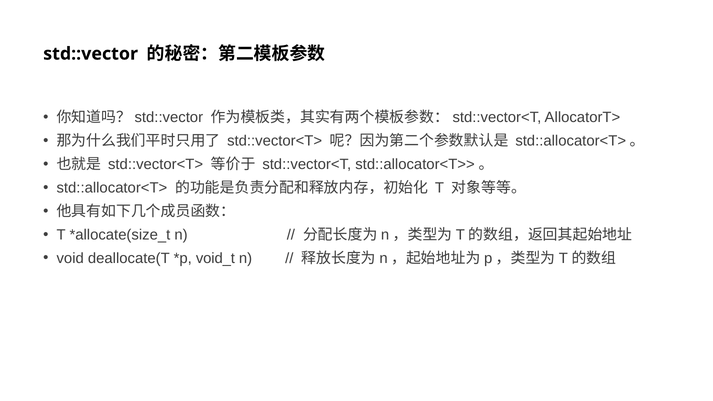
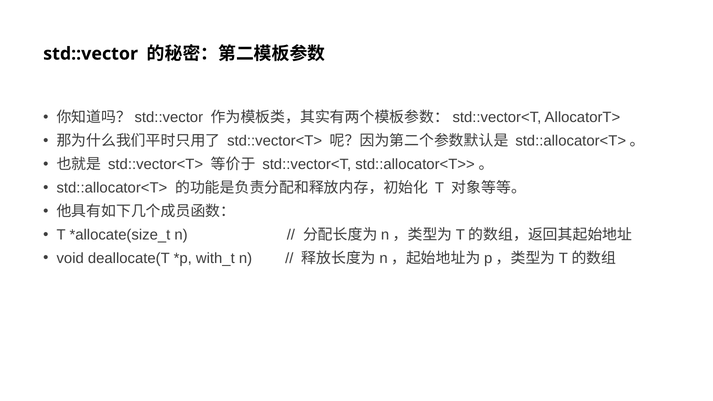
void_t: void_t -> with_t (215, 258)
